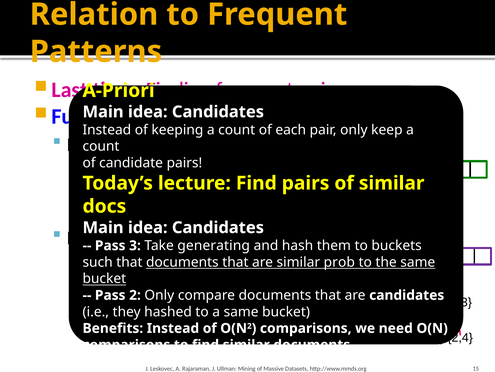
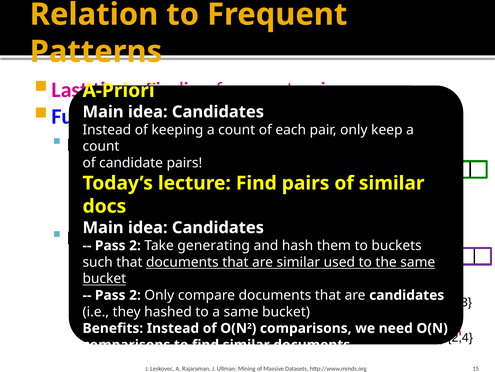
3: 3 -> 2 (135, 245)
prob: prob -> used (339, 262)
